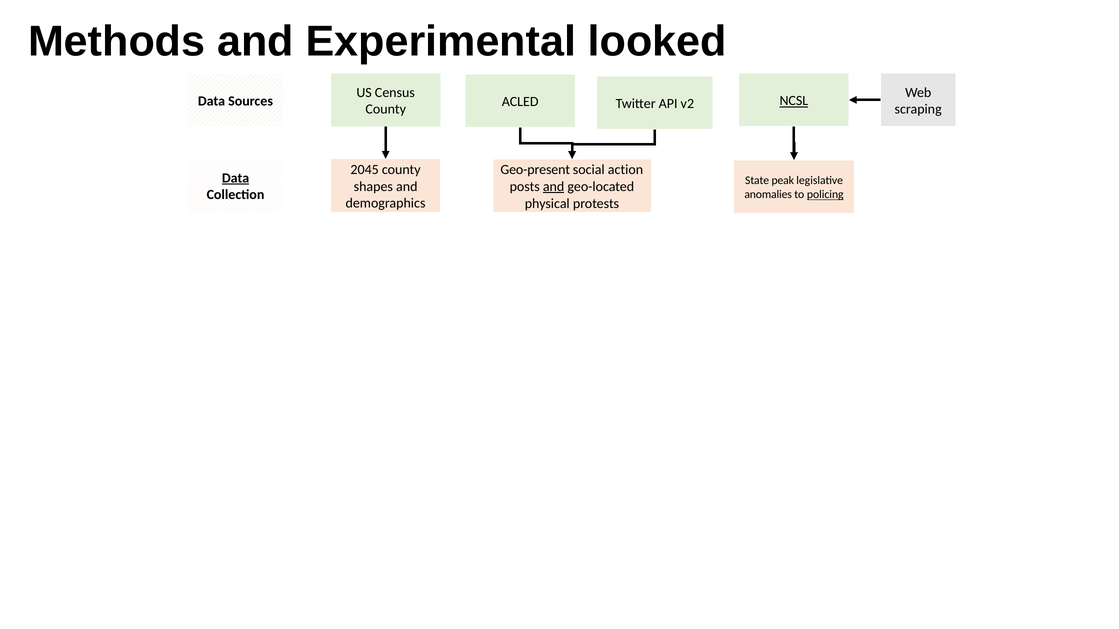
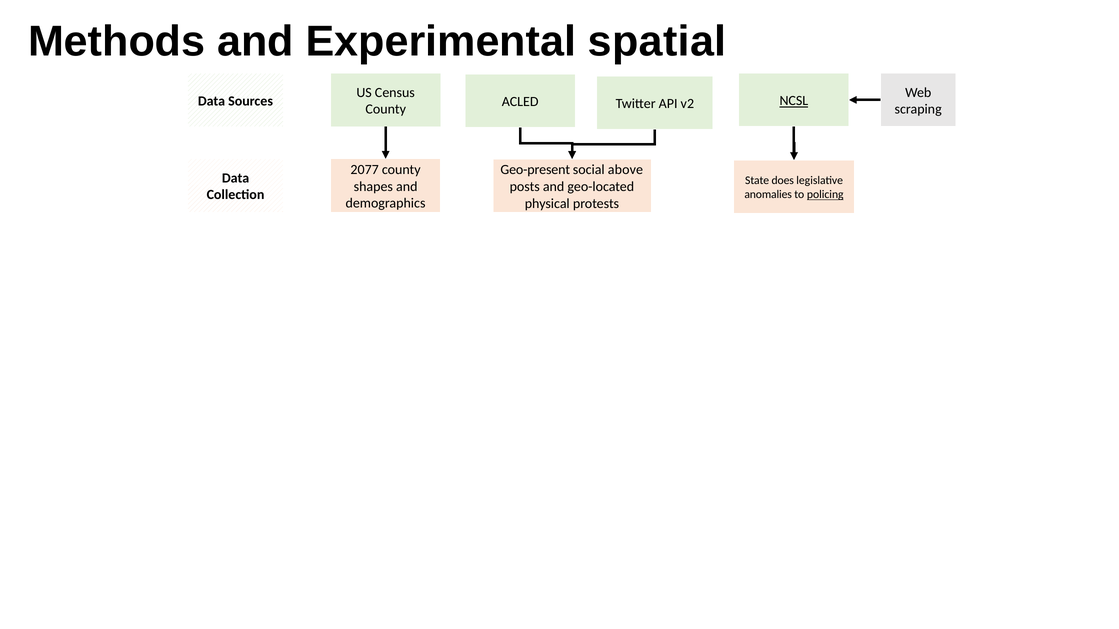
looked: looked -> spatial (657, 42)
2045: 2045 -> 2077 (365, 170)
action: action -> above (625, 170)
Data underline: present -> none (236, 178)
peak: peak -> does (783, 181)
and underline: present -> none (554, 187)
